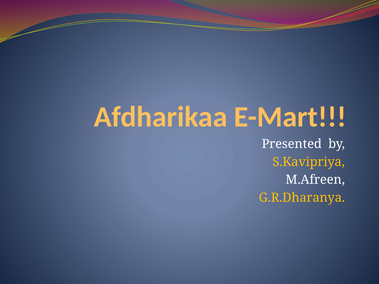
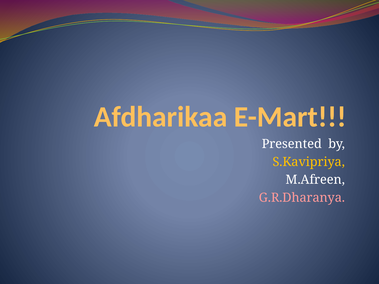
G.R.Dharanya colour: yellow -> pink (302, 198)
